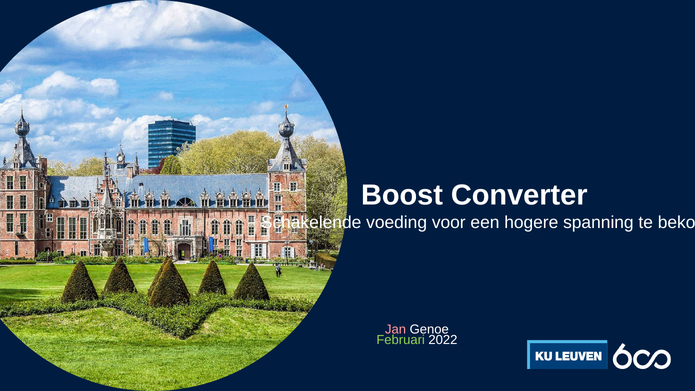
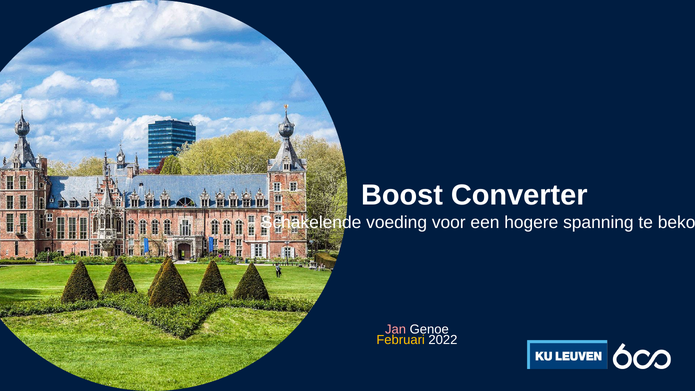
Februari colour: light green -> yellow (401, 340)
